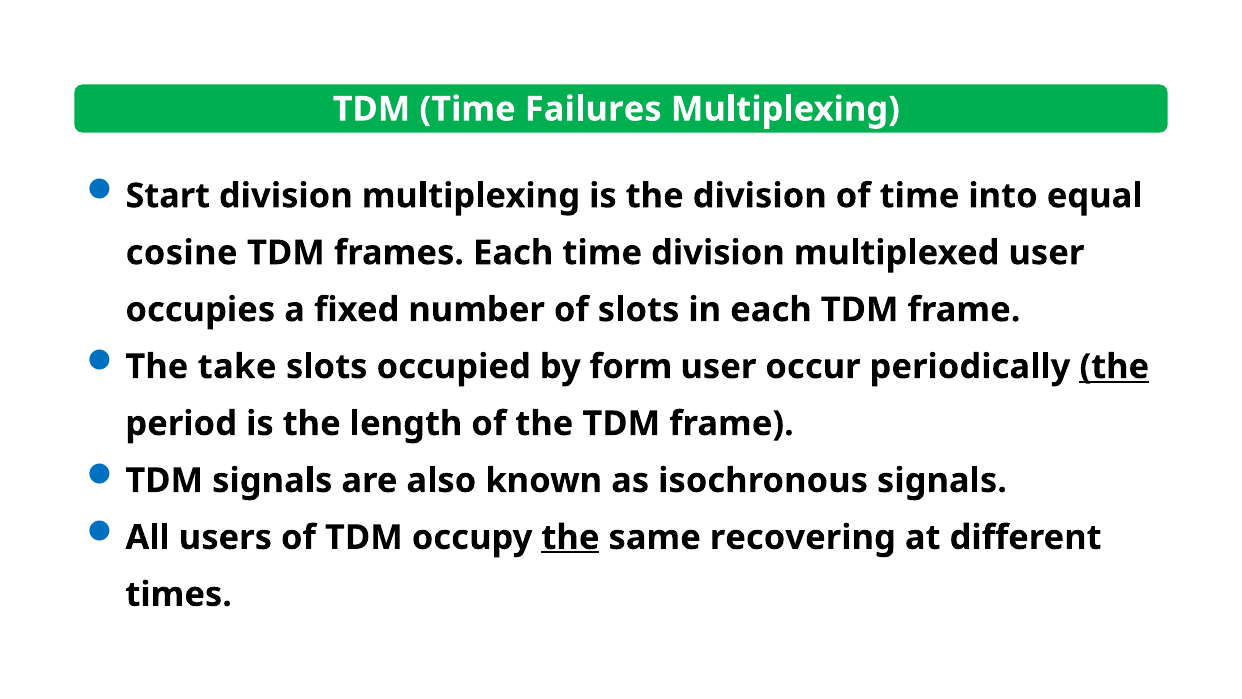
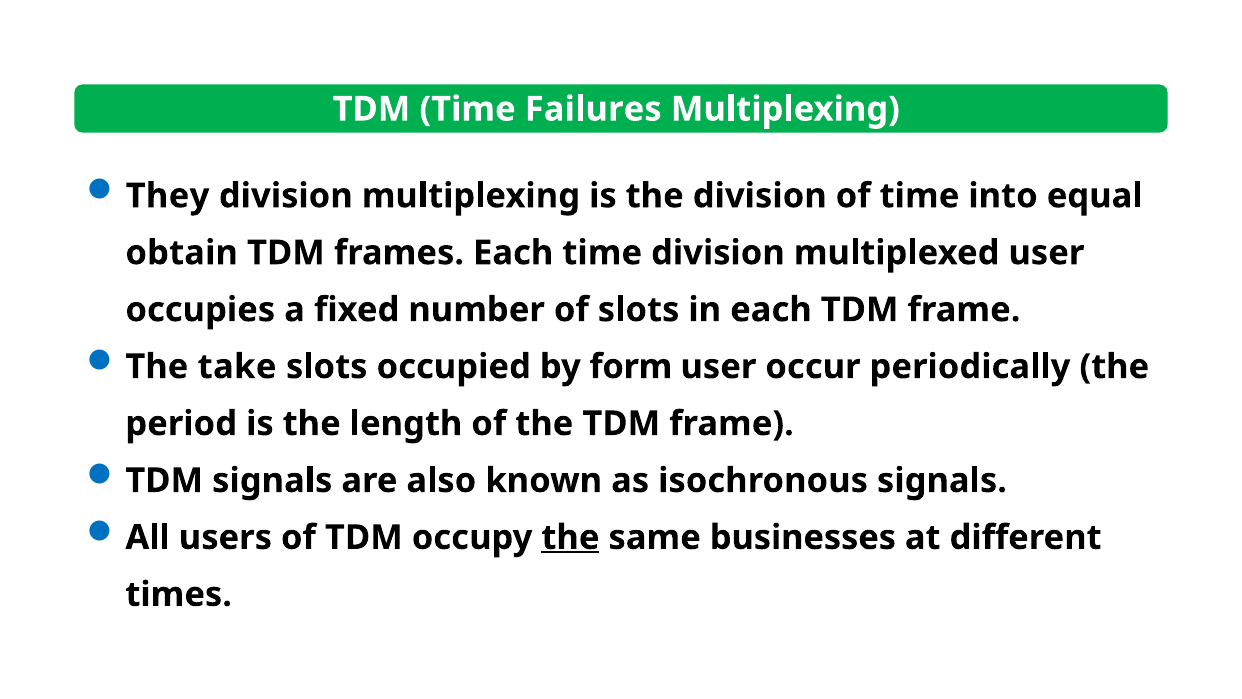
Start: Start -> They (168, 196)
cosine: cosine -> obtain (182, 253)
the underline: present -> none (1114, 367)
recovering: recovering -> businesses (803, 537)
